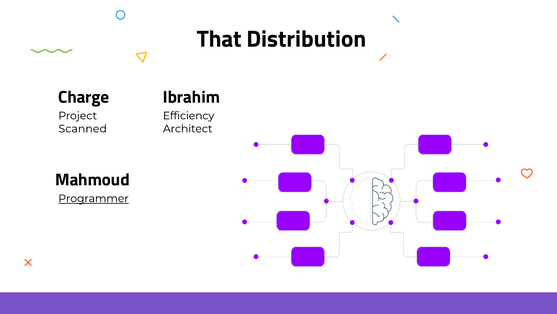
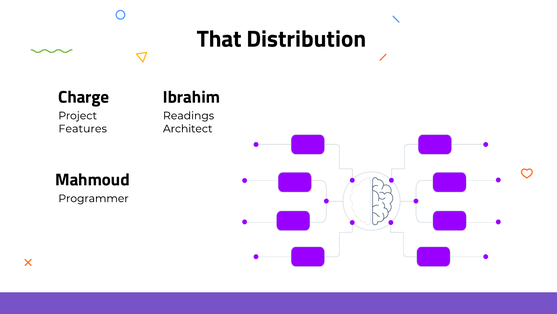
Efficiency: Efficiency -> Readings (189, 116)
Scanned: Scanned -> Features (83, 129)
Programmer underline: present -> none (93, 198)
